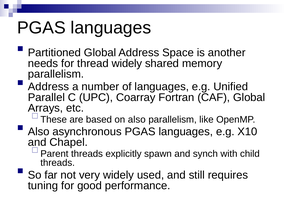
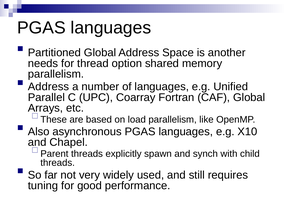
thread widely: widely -> option (127, 64)
on also: also -> load (137, 120)
